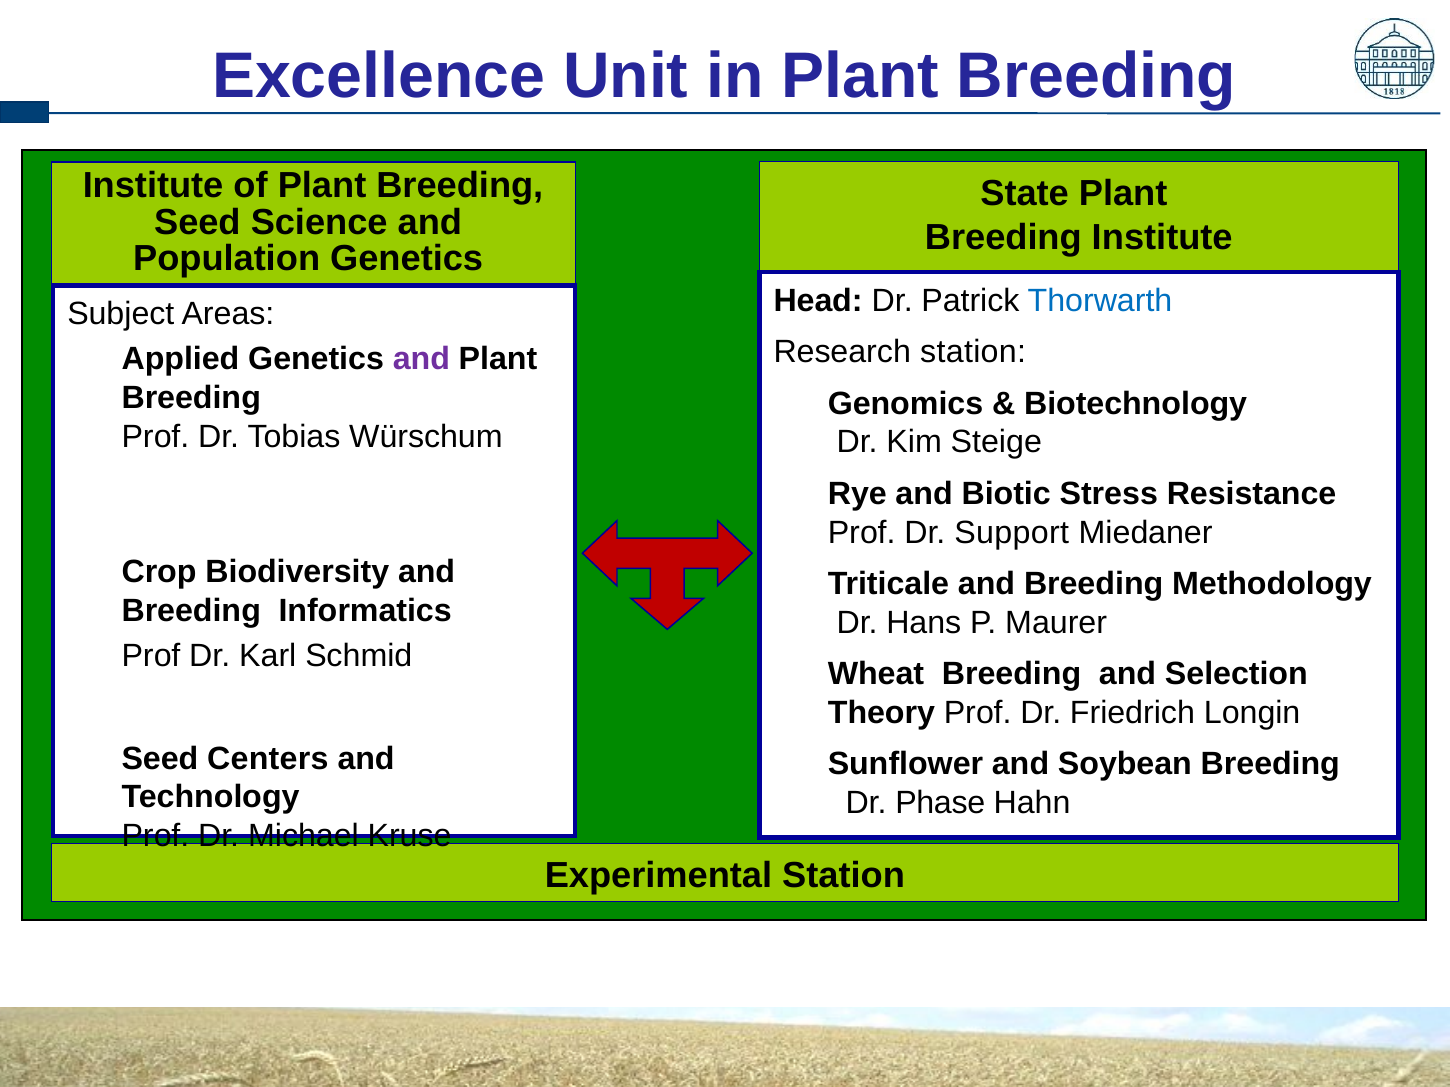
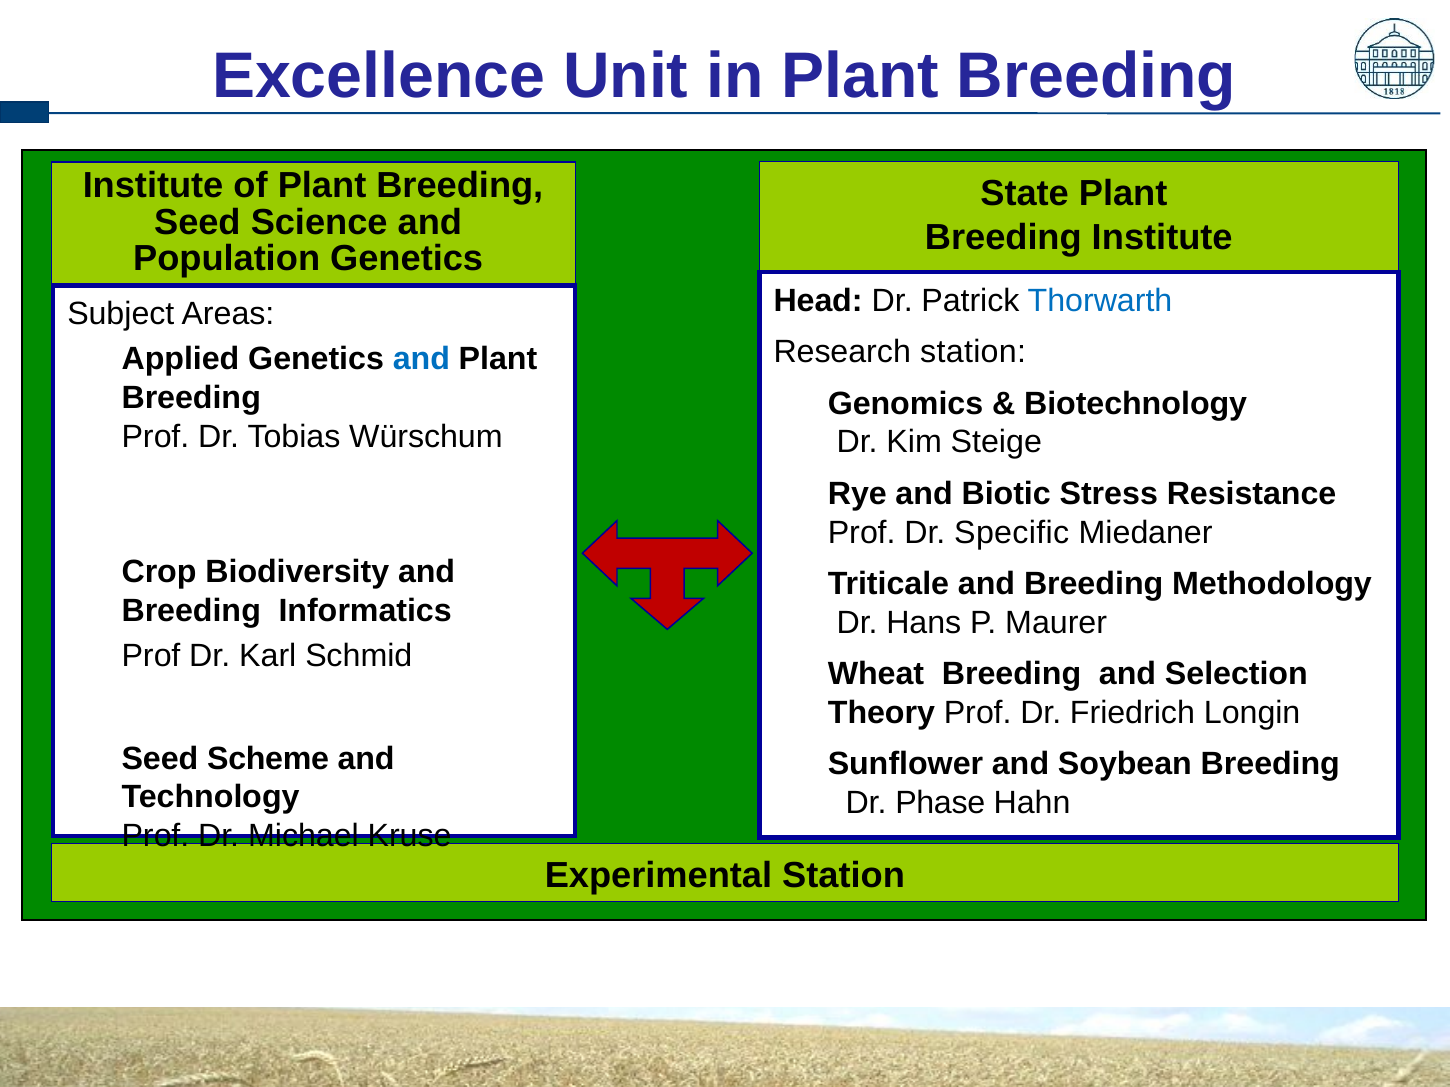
and colour: purple -> blue (421, 360)
Support: Support -> Specific (1012, 533)
Centers: Centers -> Scheme (268, 759)
